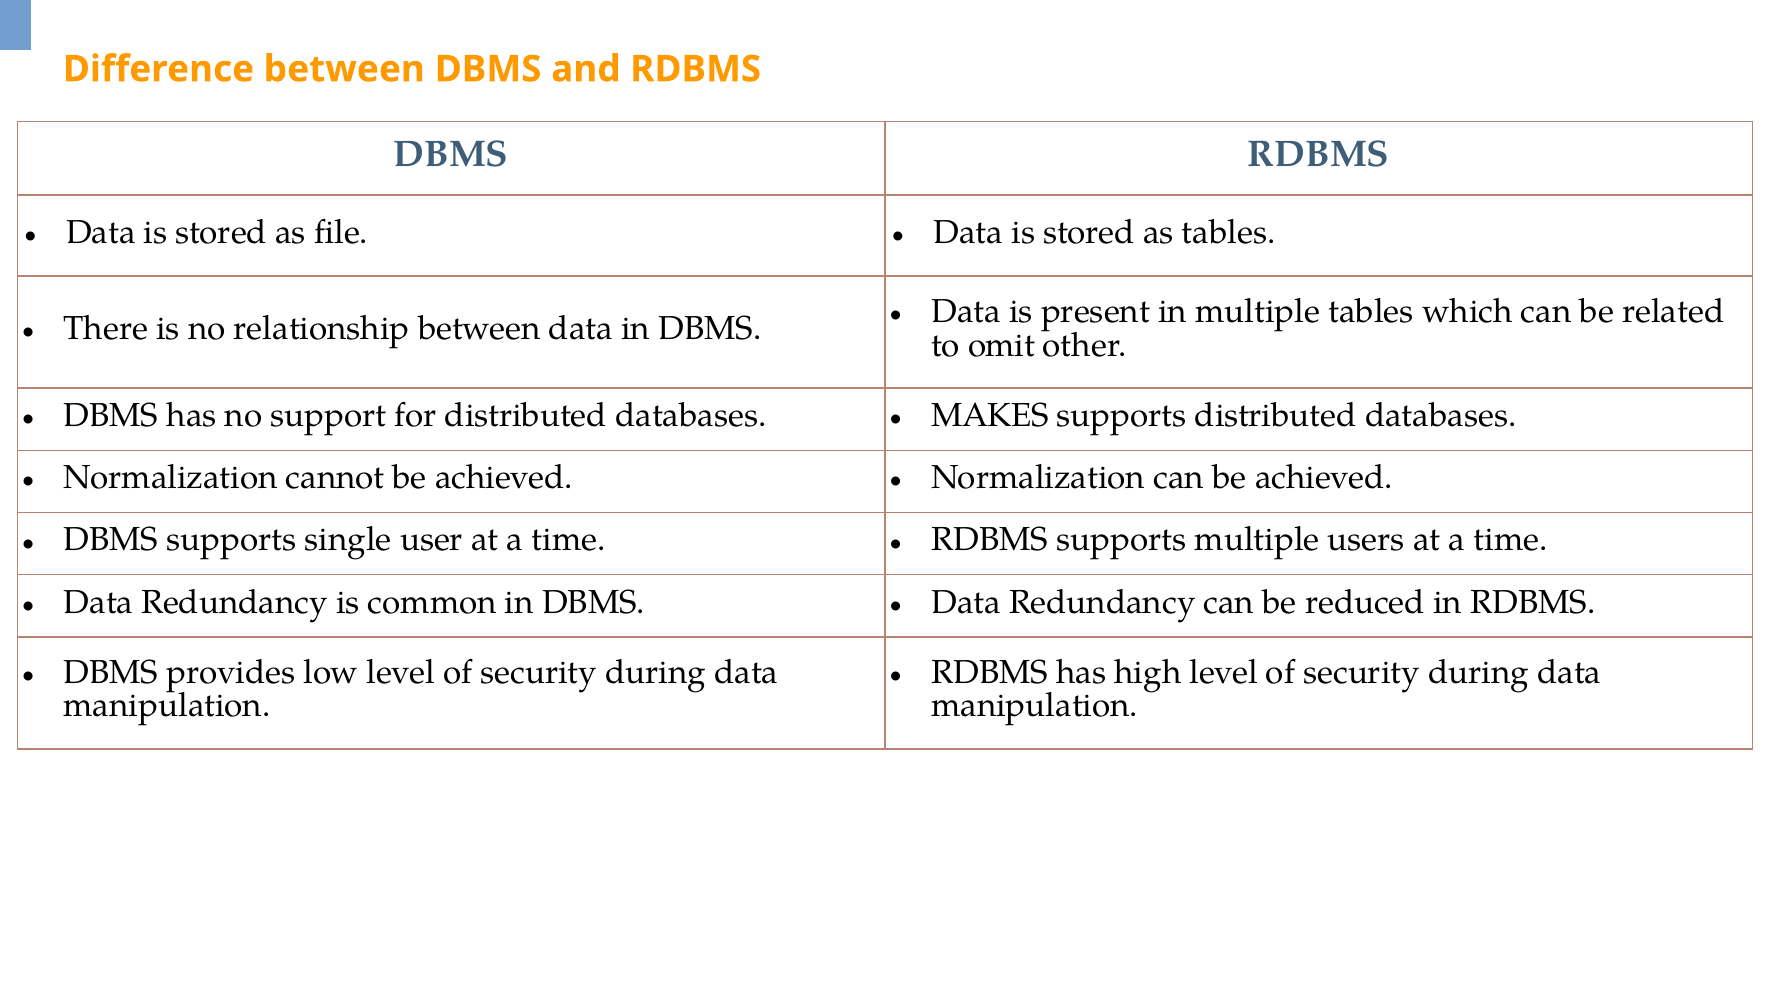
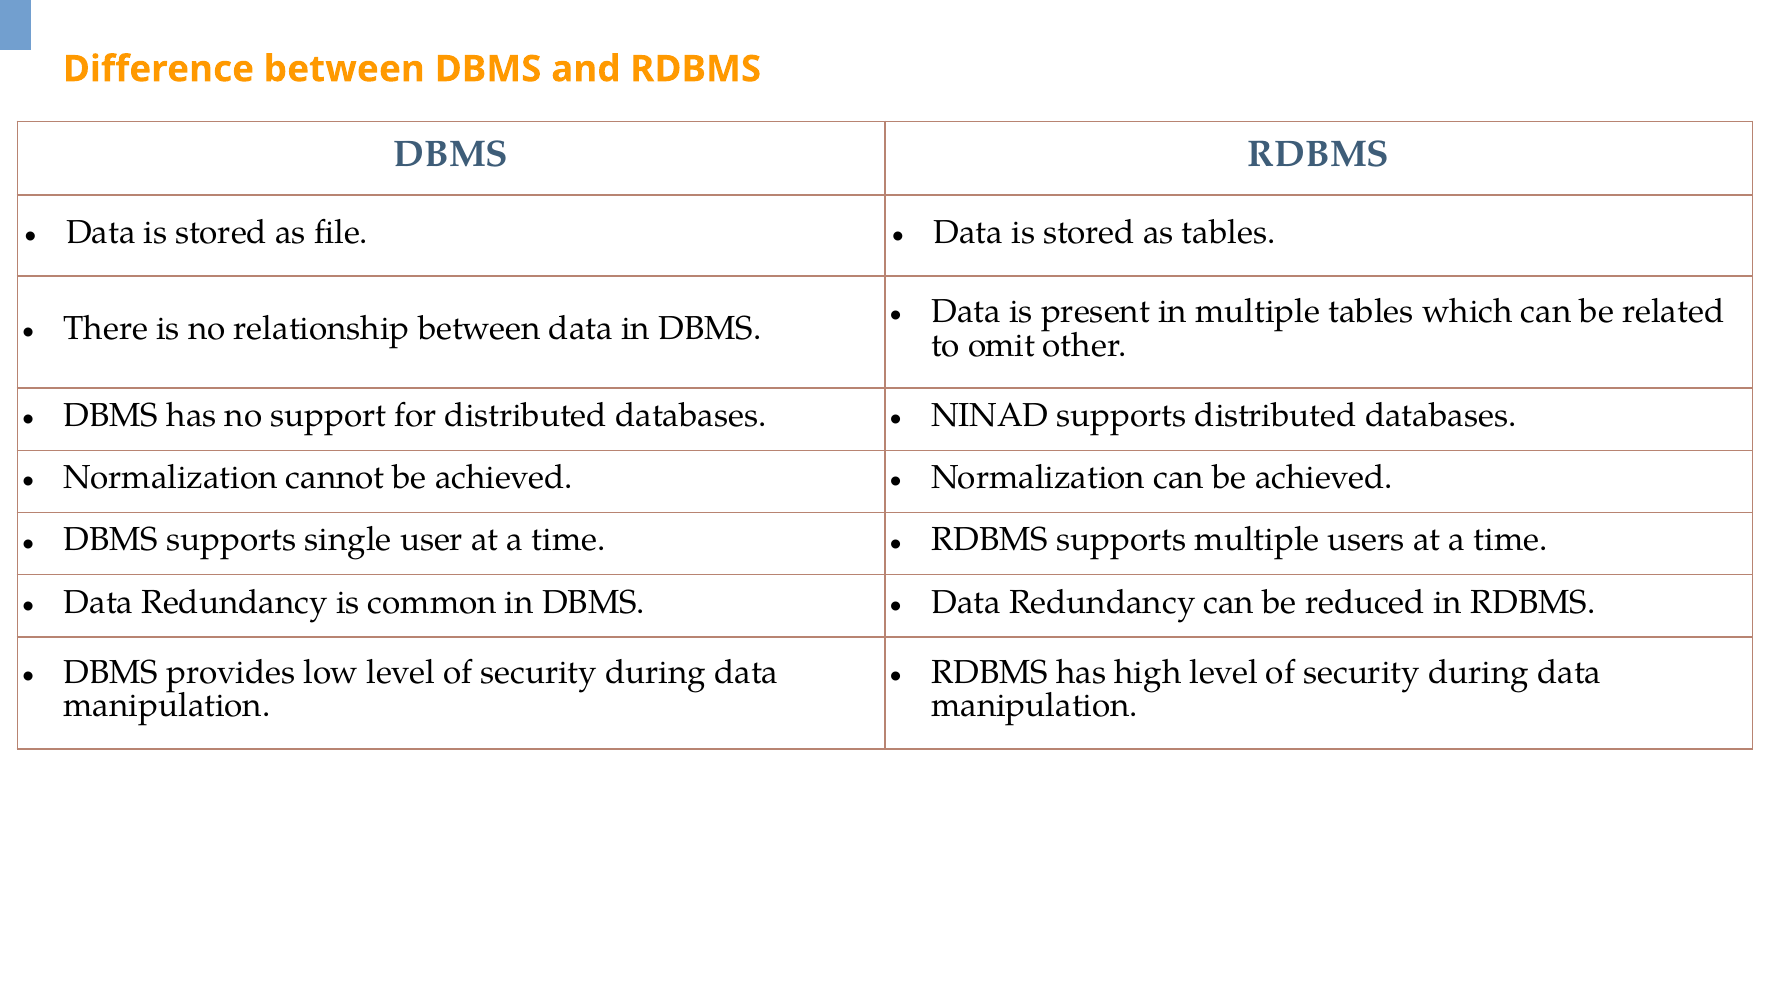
MAKES: MAKES -> NINAD (990, 416)
